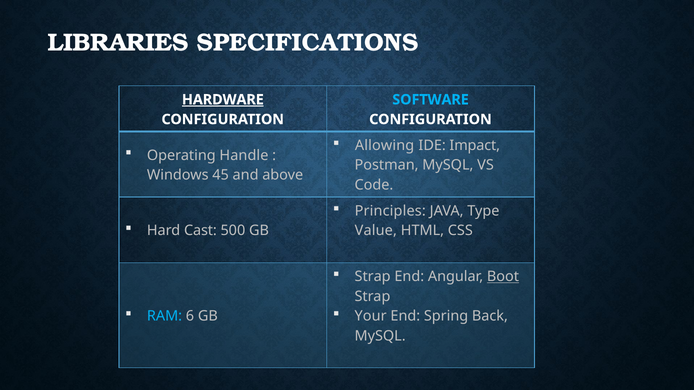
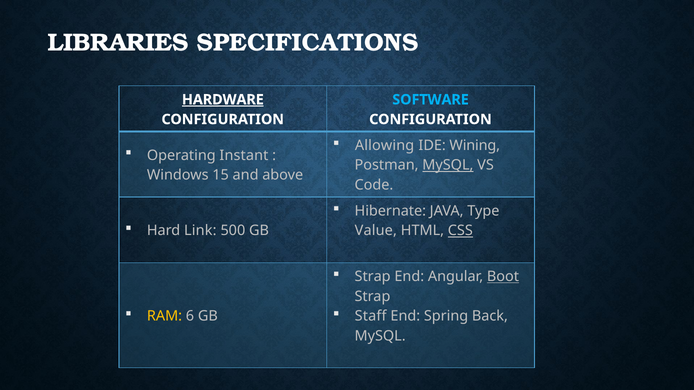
Impact: Impact -> Wining (475, 146)
Handle: Handle -> Instant (244, 155)
MySQL underline: none -> present (448, 165)
45: 45 -> 15 (221, 175)
Principles: Principles -> Hibernate (390, 211)
Cast: Cast -> Link (200, 231)
CSS underline: none -> present (460, 231)
RAM colour: light blue -> yellow (165, 316)
Your: Your -> Staff (371, 316)
